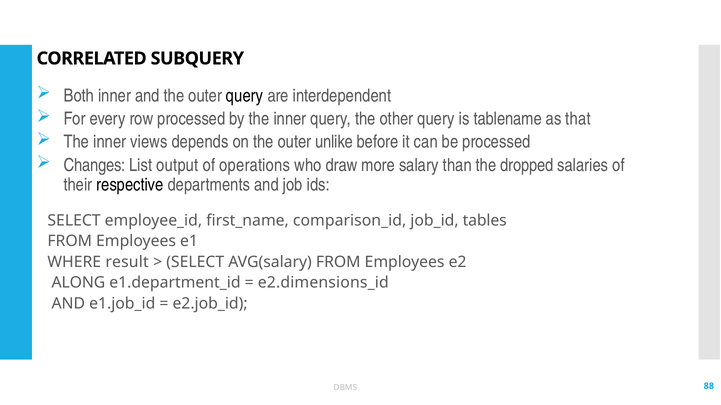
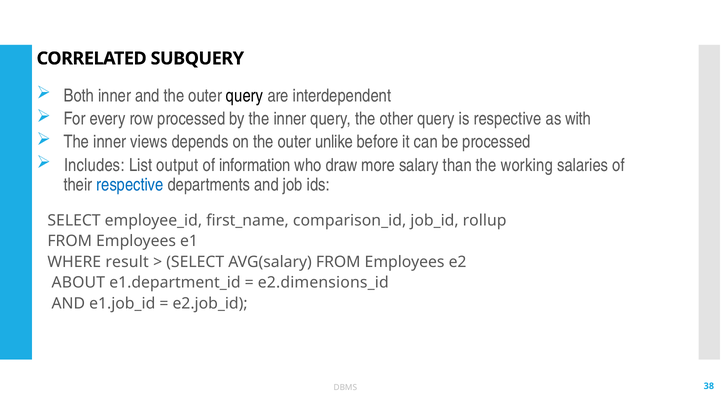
is tablename: tablename -> respective (508, 119)
that: that -> with (578, 119)
Changes: Changes -> Includes (94, 165)
operations: operations -> information (255, 165)
dropped: dropped -> working (527, 165)
respective colour: black -> blue (130, 185)
tables: tables -> rollup (485, 221)
ALONG: ALONG -> ABOUT (78, 283)
88: 88 -> 38 (709, 387)
